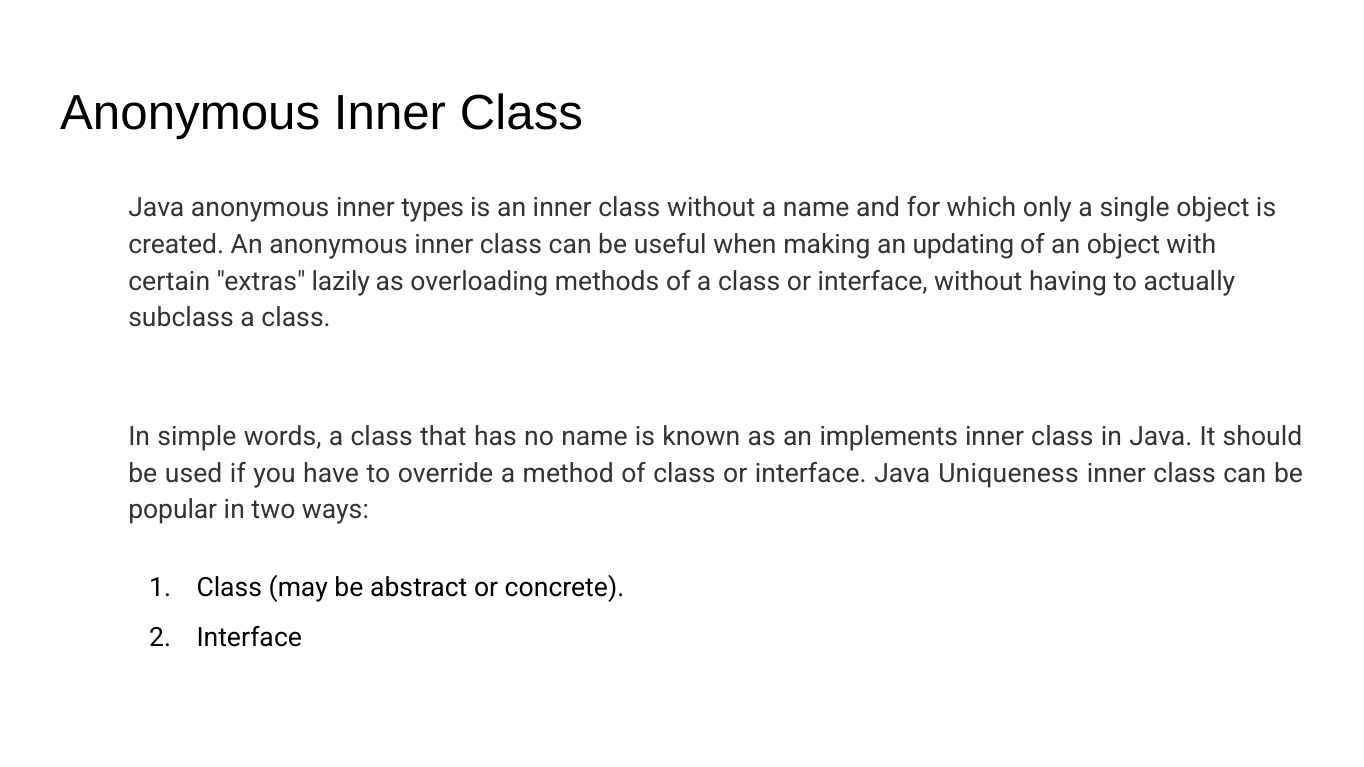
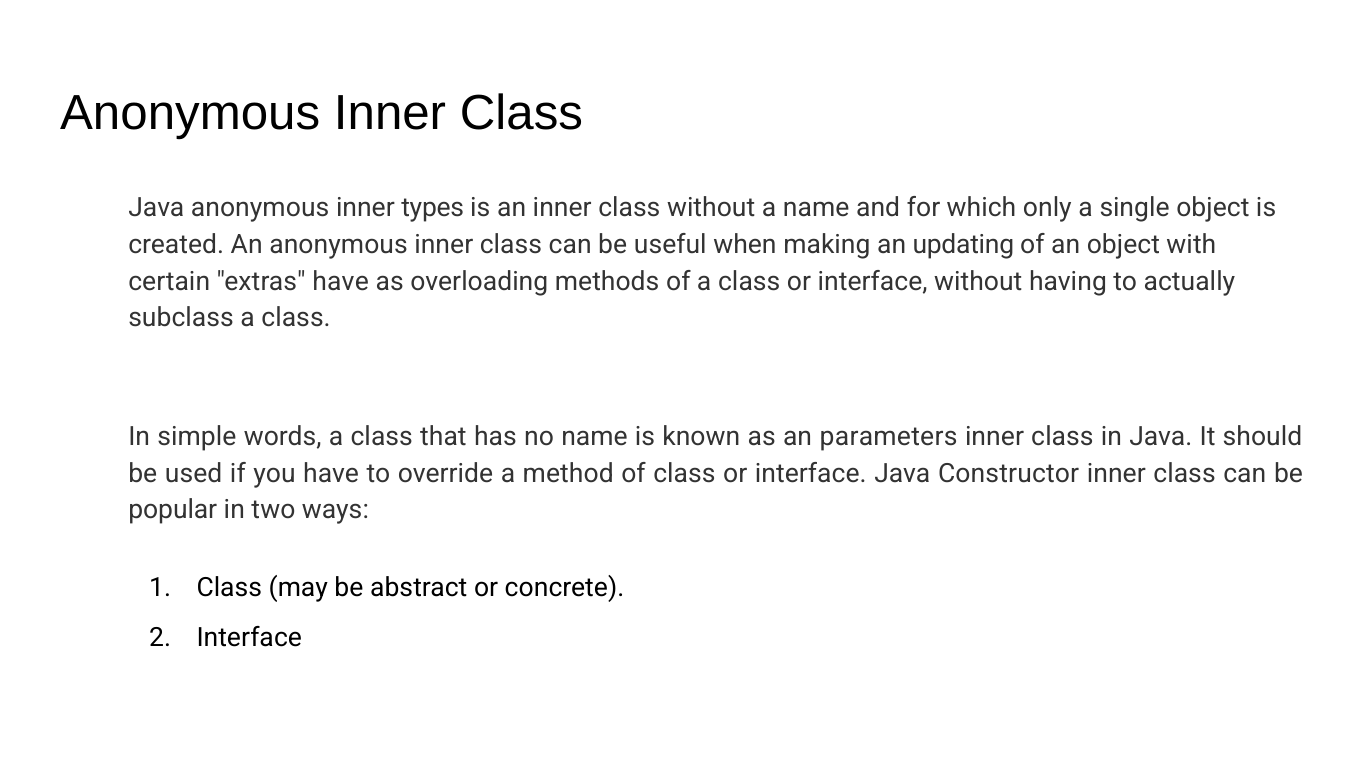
extras lazily: lazily -> have (341, 281)
implements: implements -> parameters (889, 437)
Uniqueness: Uniqueness -> Constructor (1009, 474)
